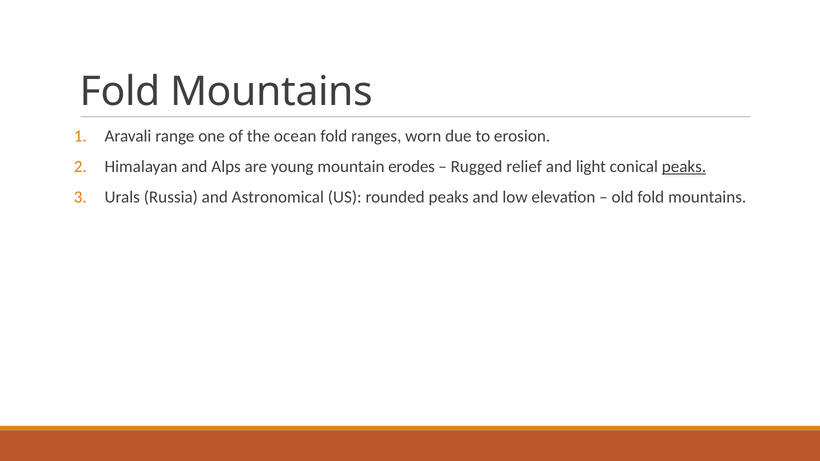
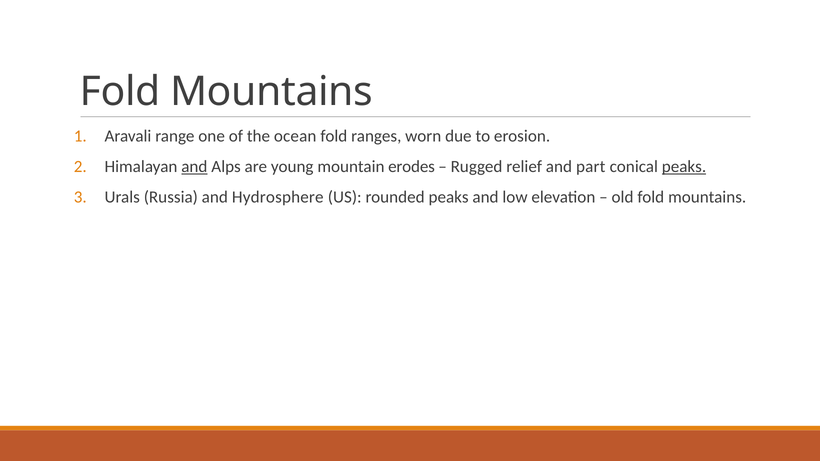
and underline: none -> present (194, 167)
light: light -> part (591, 167)
Astronomical: Astronomical -> Hydrosphere (278, 197)
